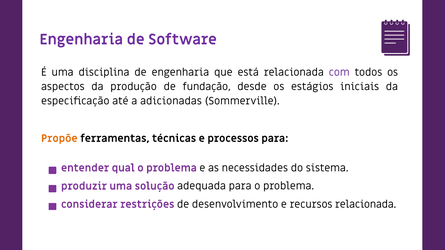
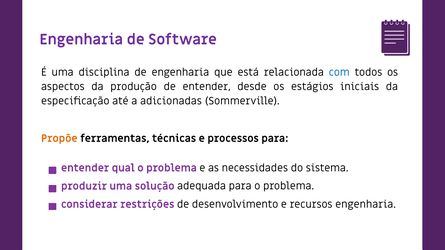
com colour: purple -> blue (339, 72)
de fundação: fundação -> entender (207, 87)
recursos relacionada: relacionada -> engenharia (366, 205)
